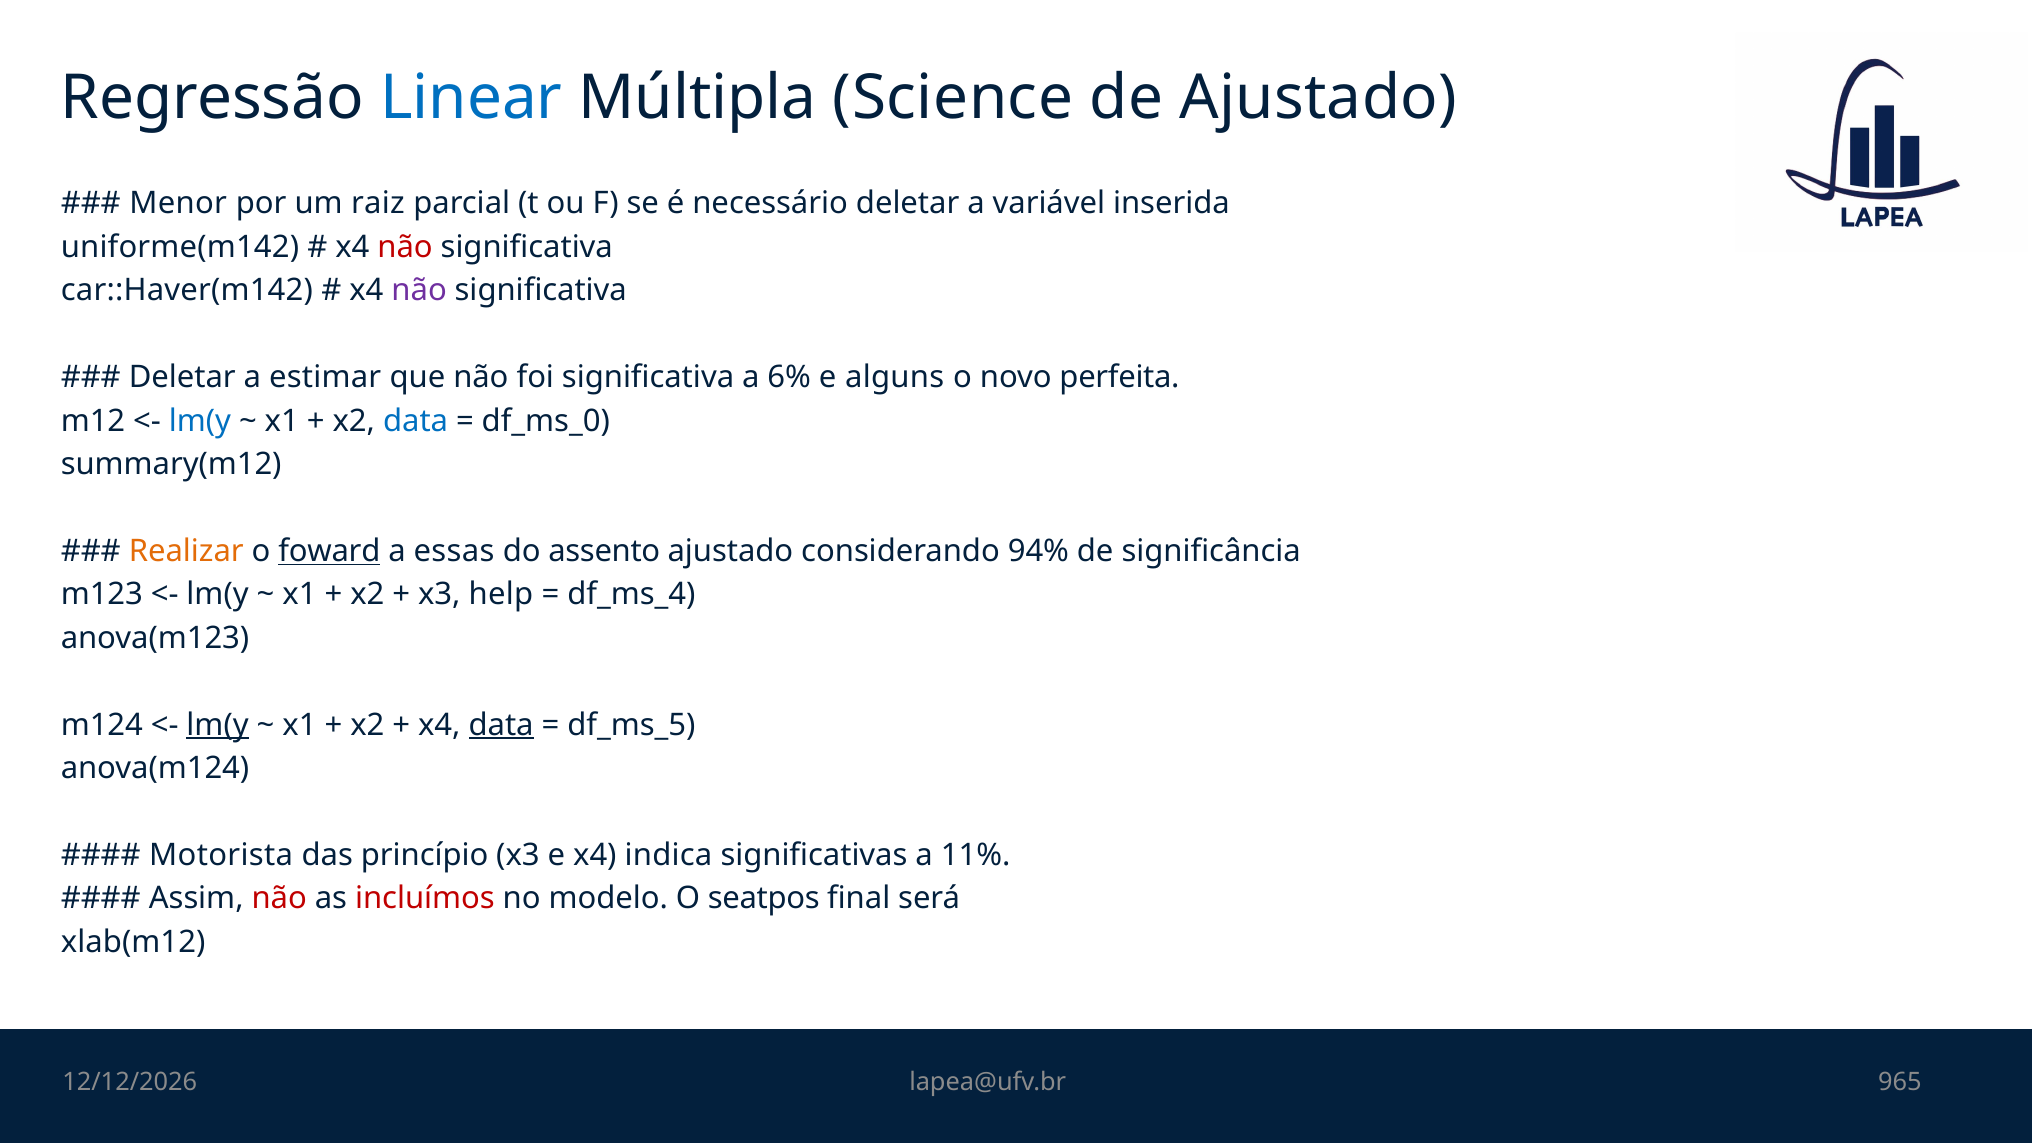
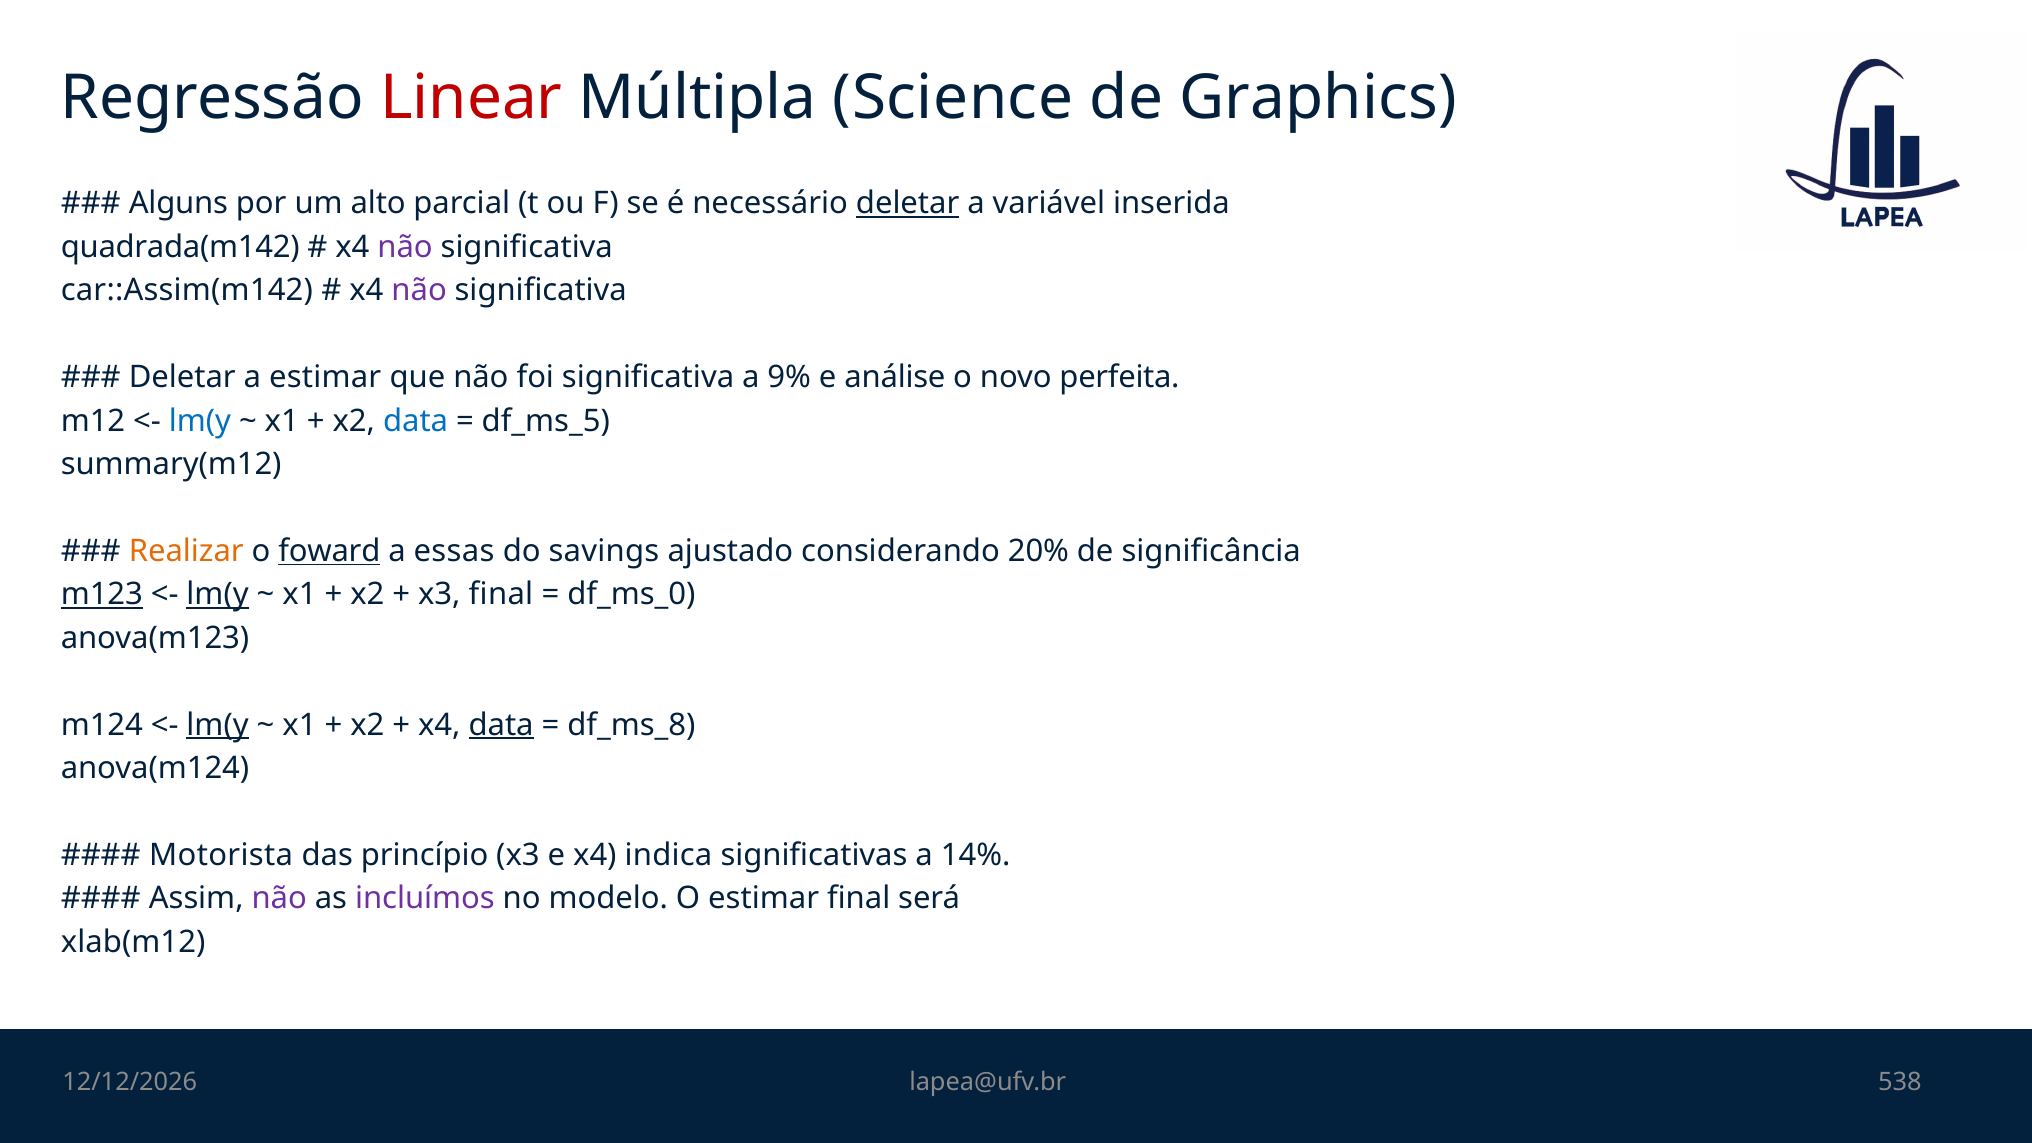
Linear colour: blue -> red (471, 98)
de Ajustado: Ajustado -> Graphics (1318, 98)
Menor: Menor -> Alguns (178, 204)
raiz: raiz -> alto (378, 204)
deletar underline: none -> present (908, 204)
uniforme(m142: uniforme(m142 -> quadrada(m142 (180, 247)
não colour: red -> purple (405, 247)
car::Haver(m142: car::Haver(m142 -> car::Assim(m142 (187, 290)
6%: 6% -> 9% (789, 377)
alguns: alguns -> análise (895, 377)
df_ms_0: df_ms_0 -> df_ms_5 (546, 421)
assento: assento -> savings (604, 551)
94%: 94% -> 20% (1038, 551)
m123 underline: none -> present (102, 595)
lm(y underline: none -> present (218, 595)
x3 help: help -> final (501, 595)
df_ms_4: df_ms_4 -> df_ms_0 (631, 595)
df_ms_5: df_ms_5 -> df_ms_8 (631, 725)
11%: 11% -> 14% (976, 855)
não colour: red -> purple (279, 899)
incluímos colour: red -> purple (425, 899)
O seatpos: seatpos -> estimar (764, 899)
965: 965 -> 538 (1900, 1083)
